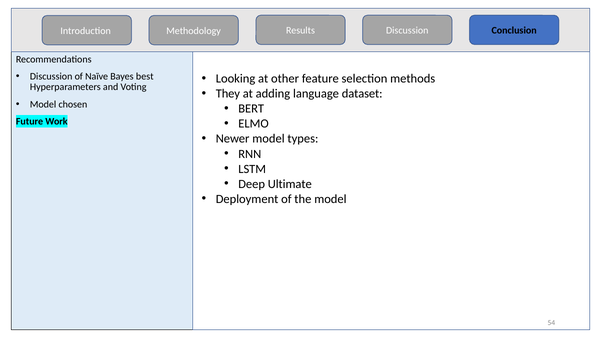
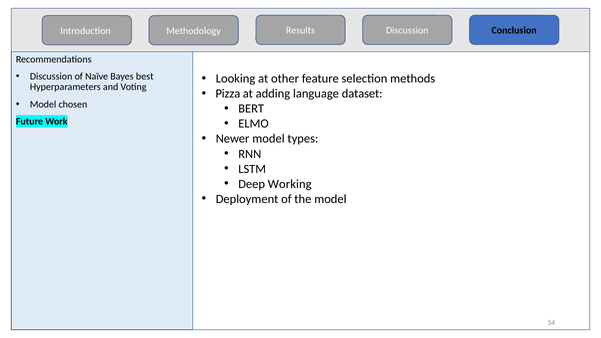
They: They -> Pizza (228, 94)
Ultimate: Ultimate -> Working (290, 184)
